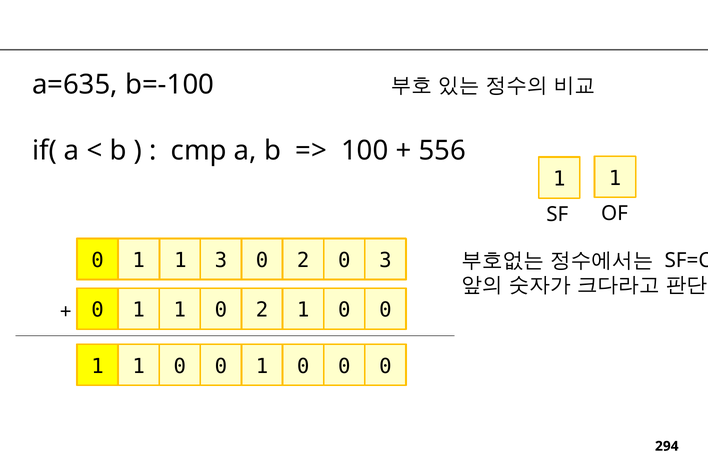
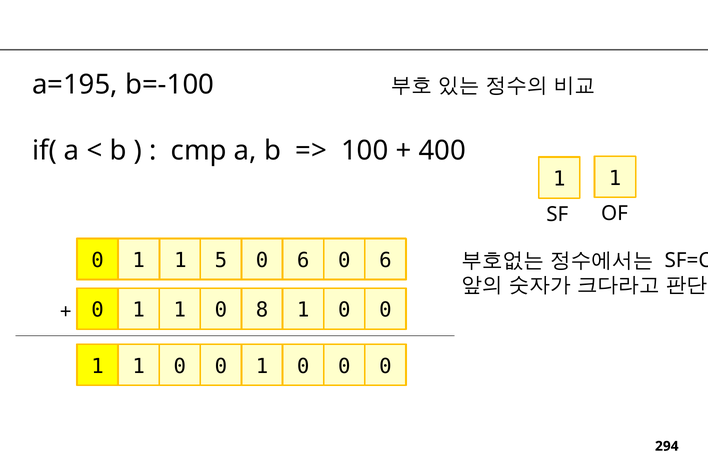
a=635: a=635 -> a=195 (75, 85)
556: 556 -> 400 (442, 151)
1 3: 3 -> 5 (221, 260)
2: 2 -> 6 (303, 260)
3: 3 -> 6 (385, 260)
1 0 2: 2 -> 8 (262, 310)
